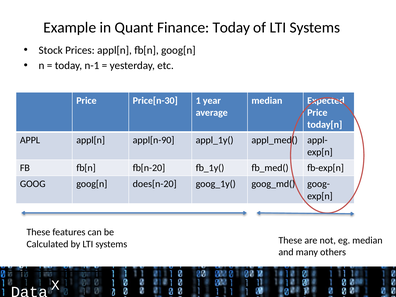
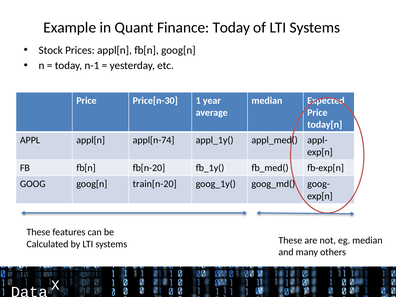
appl[n-90: appl[n-90 -> appl[n-74 (154, 140)
does[n-20: does[n-20 -> train[n-20 (155, 184)
